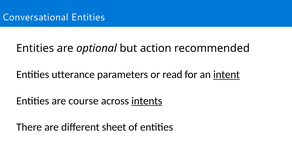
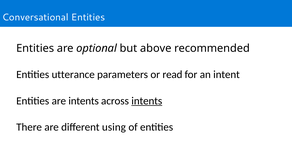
action: action -> above (156, 48)
intent underline: present -> none (227, 75)
are course: course -> intents (84, 101)
sheet: sheet -> using (114, 127)
